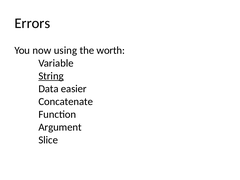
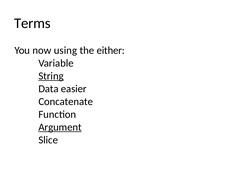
Errors: Errors -> Terms (32, 23)
worth: worth -> either (111, 50)
Argument underline: none -> present (60, 127)
